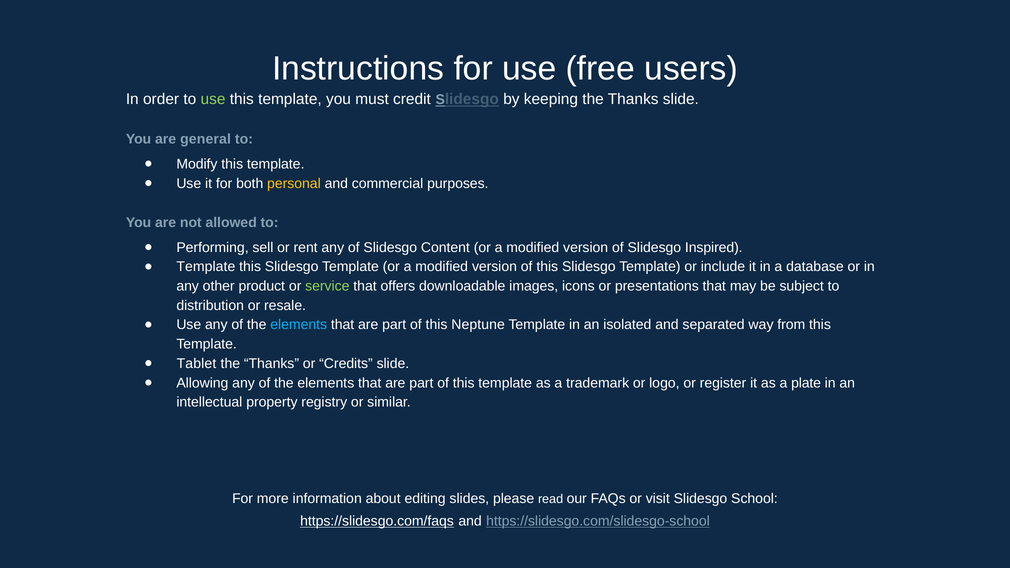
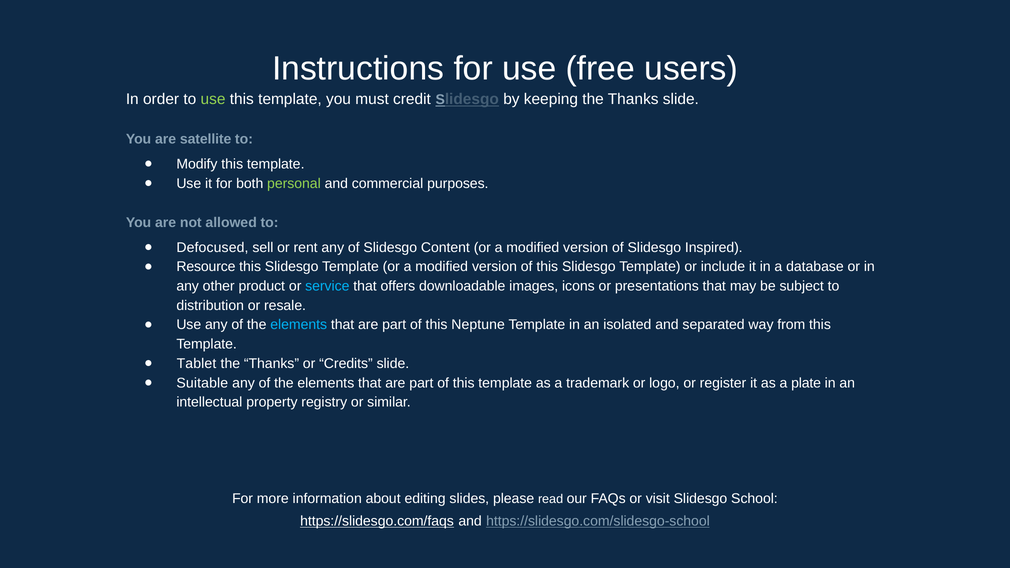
general: general -> satellite (206, 139)
personal colour: yellow -> light green (294, 183)
Performing: Performing -> Defocused (212, 247)
Template: Template -> Resource (206, 267)
service colour: light green -> light blue (327, 286)
Allowing: Allowing -> Suitable (202, 383)
